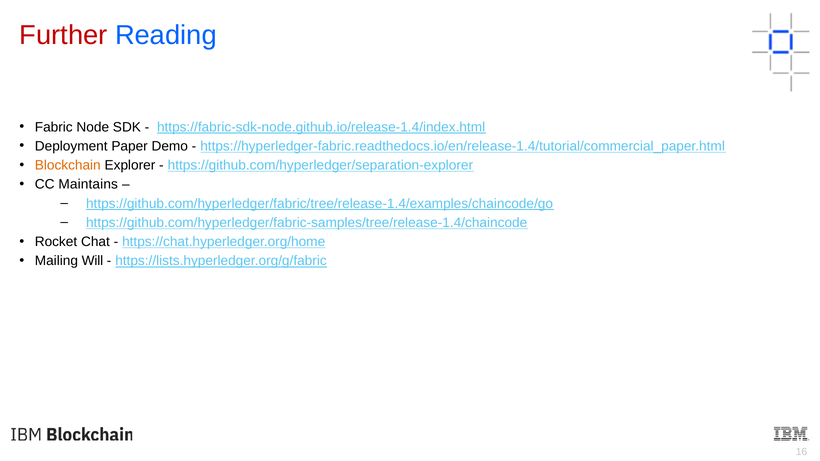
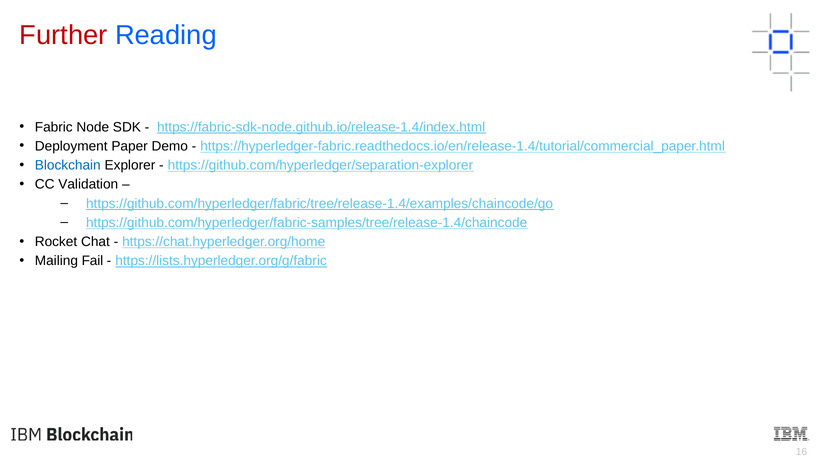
Blockchain colour: orange -> blue (68, 165)
Maintains: Maintains -> Validation (88, 185)
Will: Will -> Fail (92, 261)
